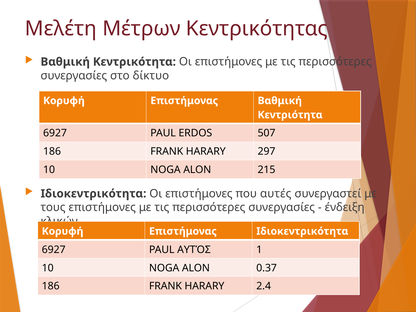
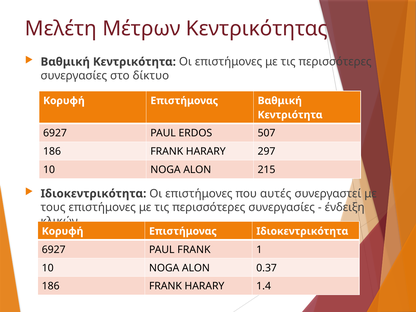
PAUL ΑΥΤΌΣ: ΑΥΤΌΣ -> FRANK (194, 250)
2.4: 2.4 -> 1.4 (264, 286)
